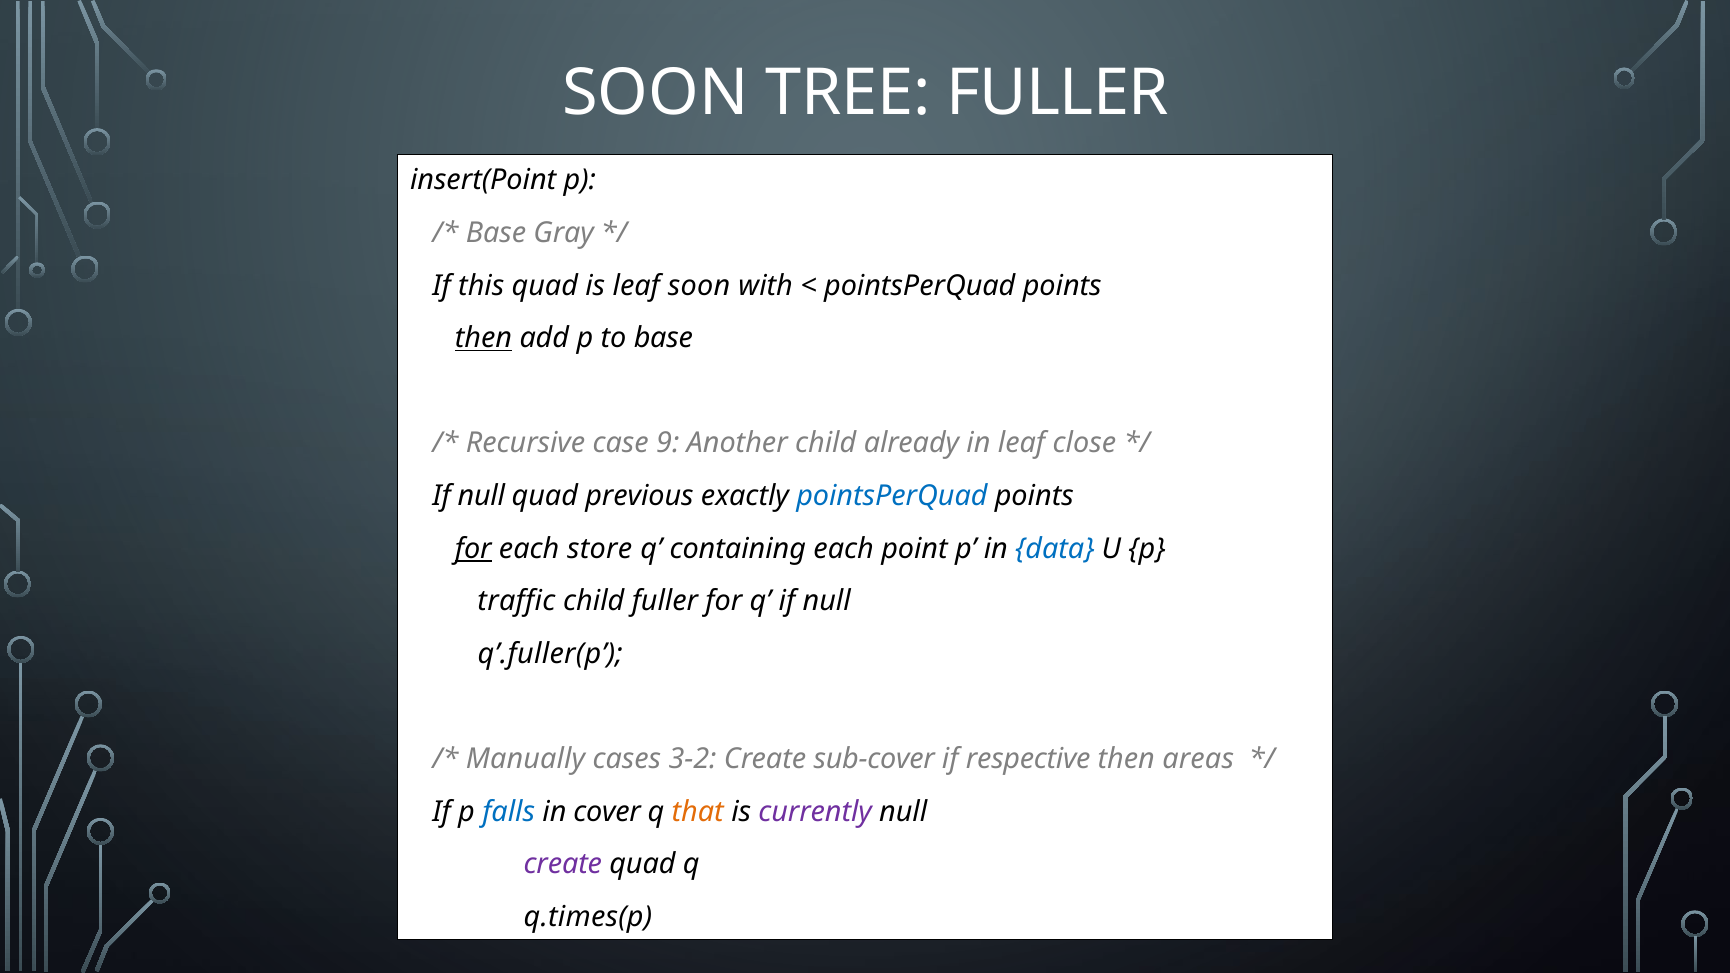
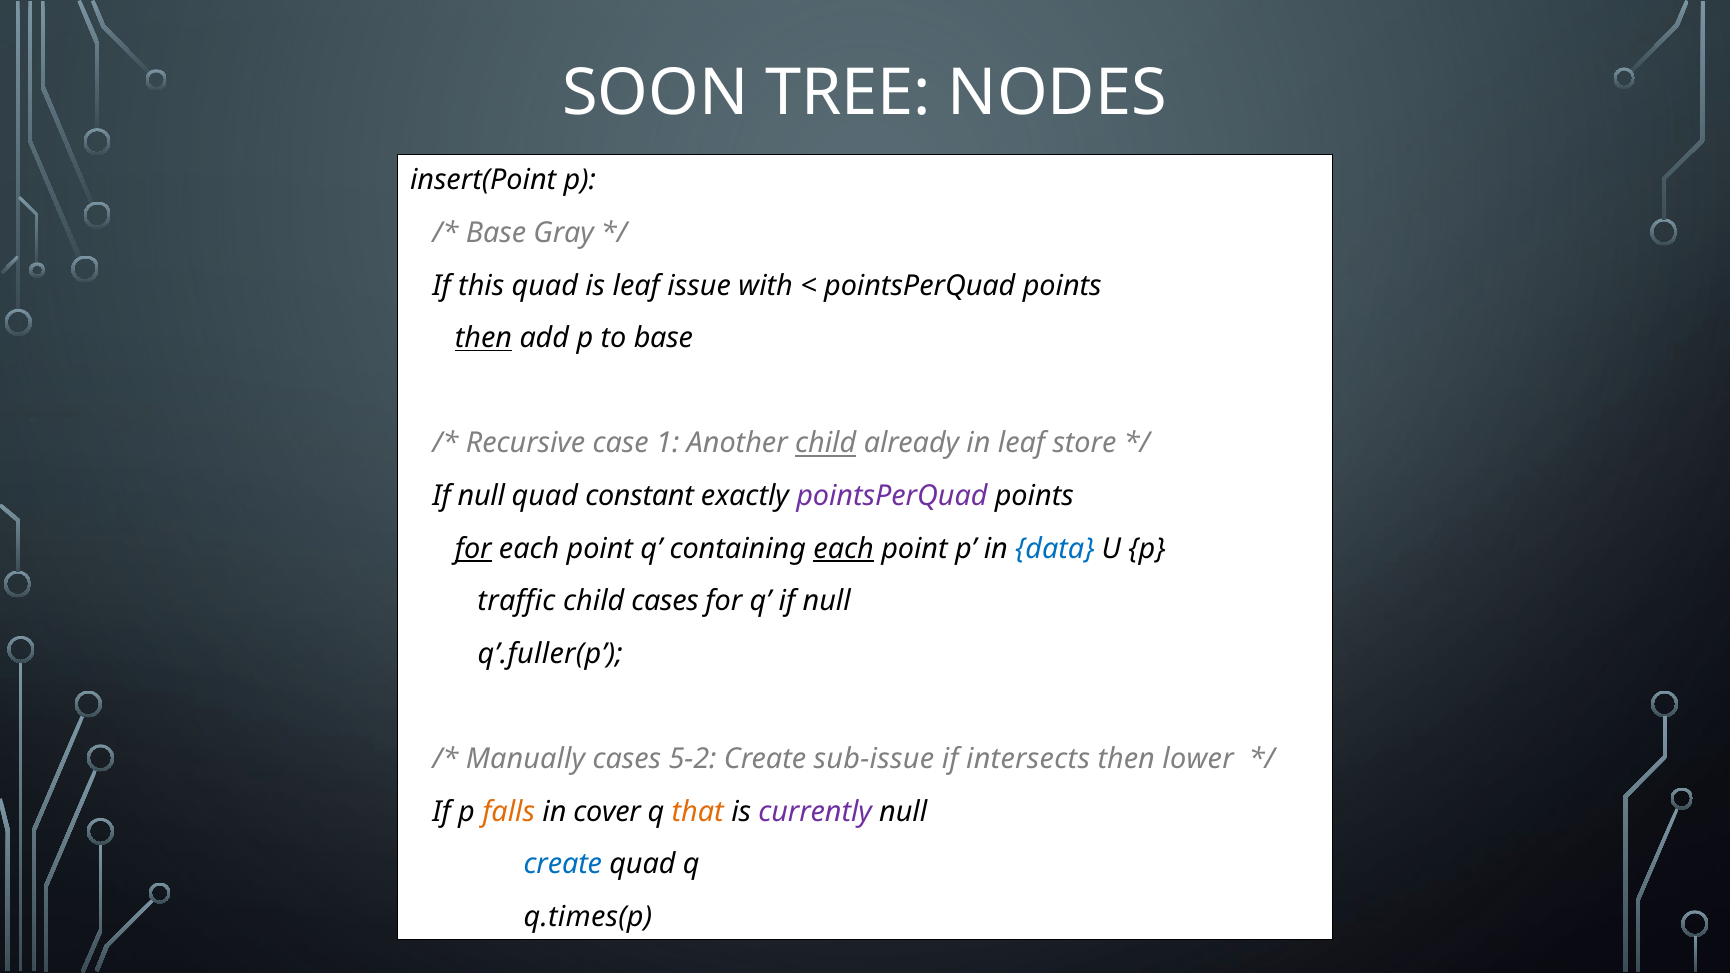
TREE FULLER: FULLER -> NODES (1057, 93)
leaf soon: soon -> issue (699, 286)
9: 9 -> 1 (668, 443)
child underline: none -> present (826, 443)
close: close -> store (1084, 443)
previous: previous -> constant (640, 496)
pointsPerQuad colour: blue -> purple (892, 496)
store: store -> point (600, 549)
each underline: none -> present (844, 549)
child fuller: fuller -> cases (665, 601)
3-2: 3-2 -> 5-2 (693, 759)
sub-cover: sub-cover -> sub-issue (874, 759)
respective: respective -> intersects (1028, 759)
areas: areas -> lower (1198, 759)
falls colour: blue -> orange (509, 812)
create colour: purple -> blue (563, 864)
